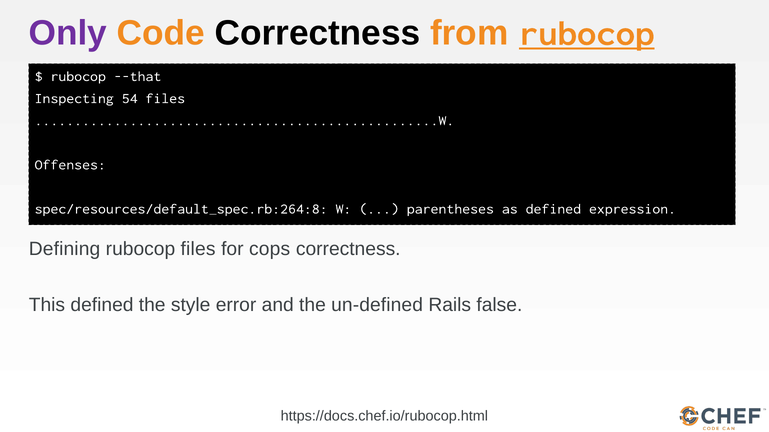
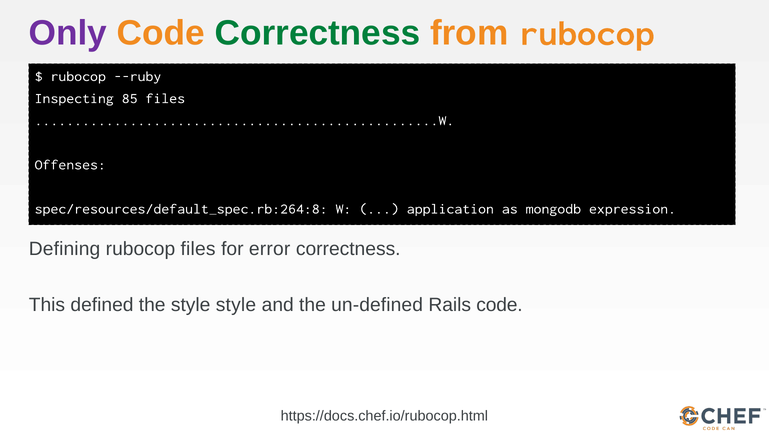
Correctness colour: black -> green (317, 33)
rubocop underline: present -> none (587, 33)
--that: --that -> --ruby (138, 76)
54: 54 -> 85 (130, 98)
parentheses: parentheses -> application (450, 209)
as defined: defined -> mongodb (553, 209)
cops: cops -> error (270, 249)
style error: error -> style (236, 305)
Rails false: false -> code (499, 305)
